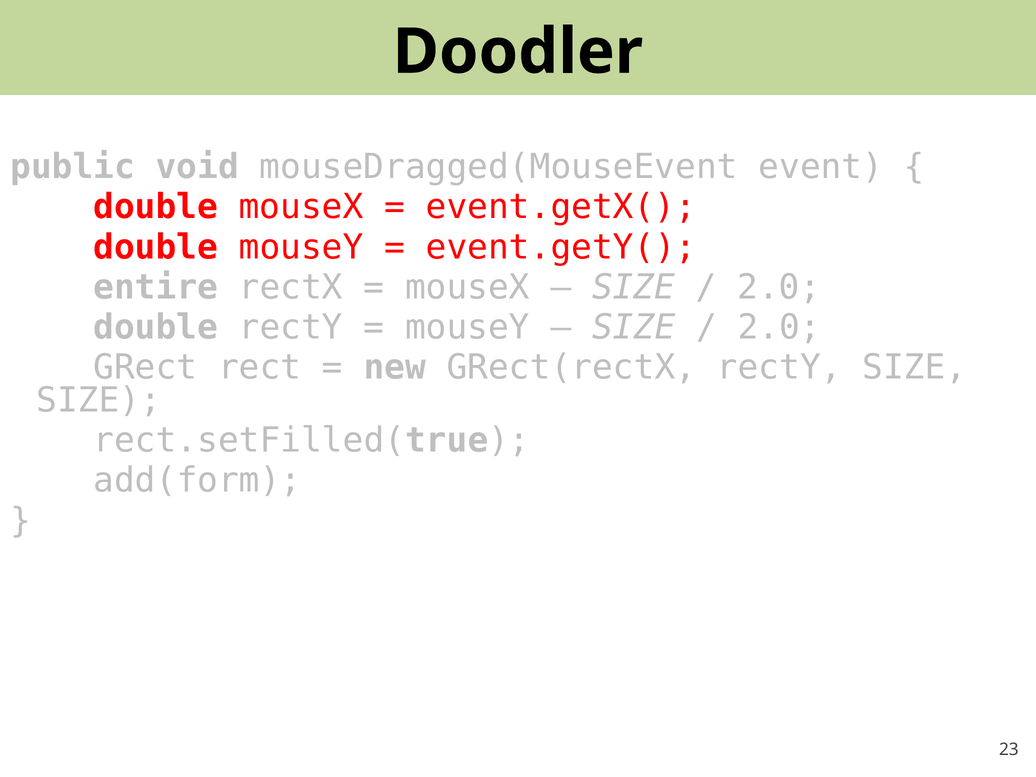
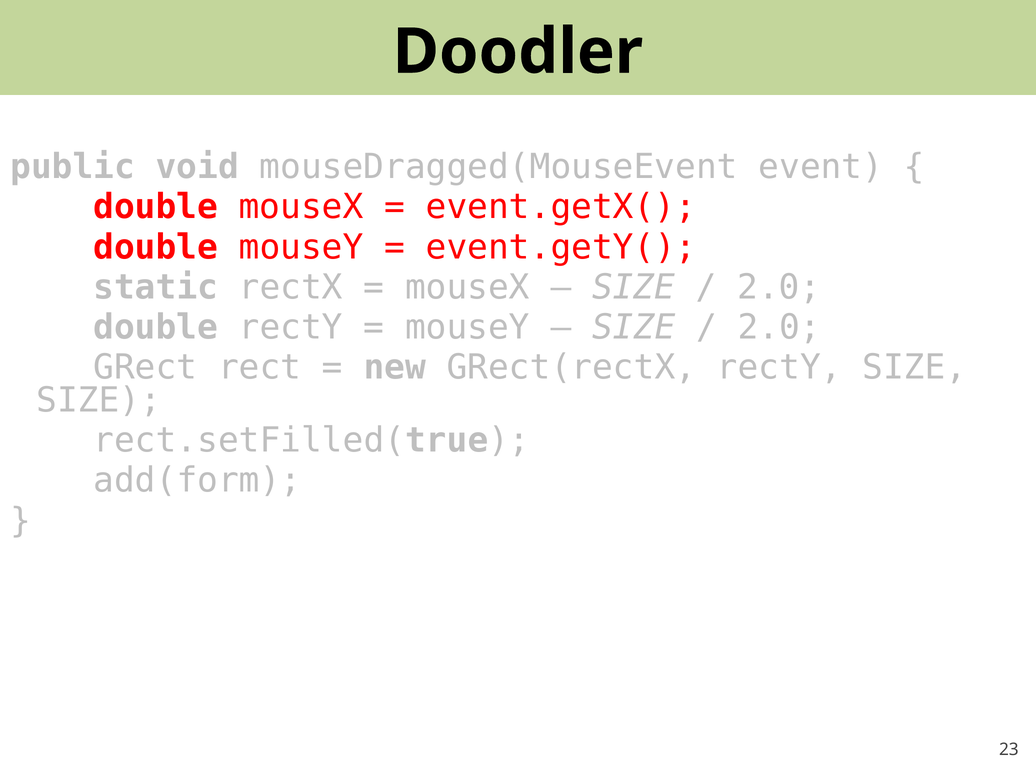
entire: entire -> static (156, 287)
